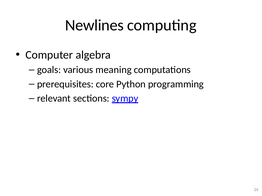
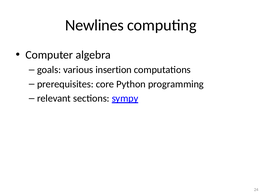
meaning: meaning -> insertion (114, 70)
